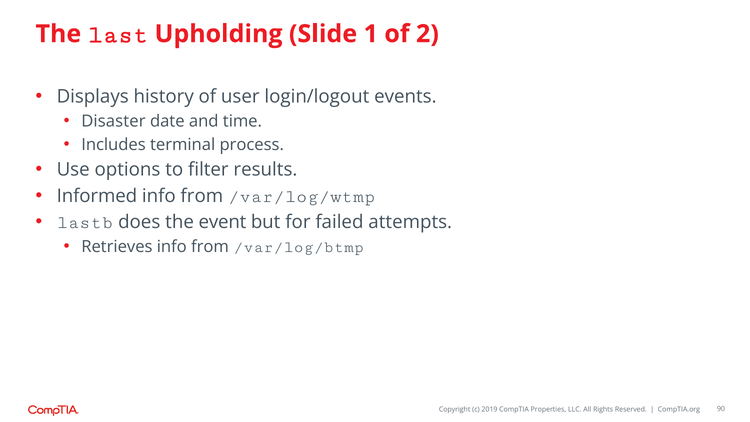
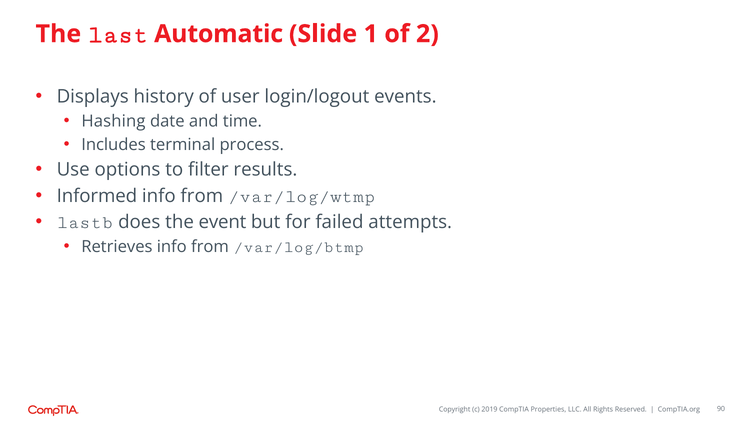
Upholding: Upholding -> Automatic (219, 34)
Disaster: Disaster -> Hashing (113, 121)
